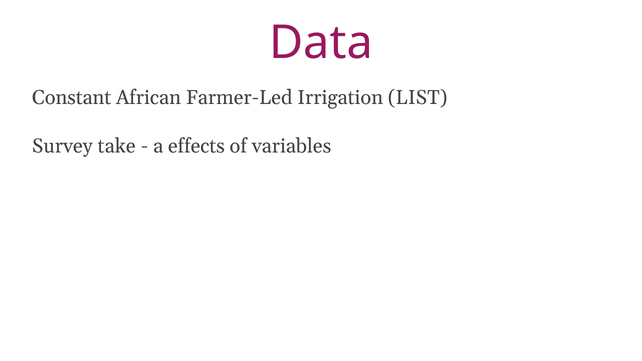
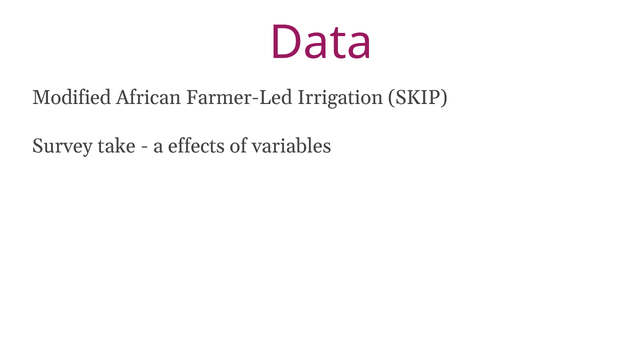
Constant: Constant -> Modified (72, 98)
LIST: LIST -> SKIP (418, 98)
